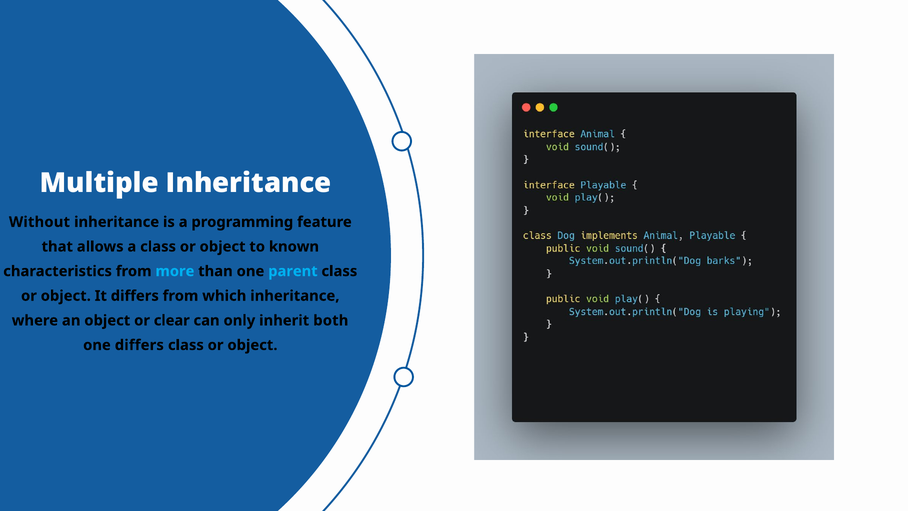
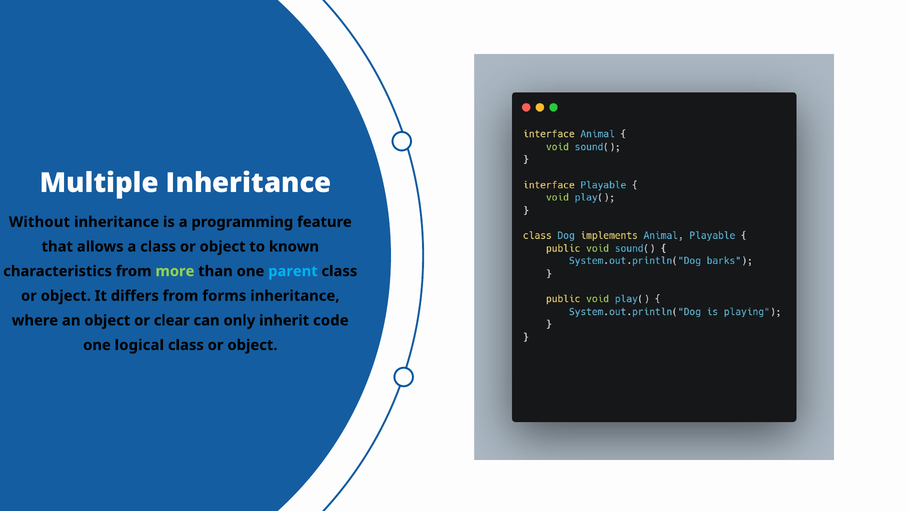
more colour: light blue -> light green (175, 271)
which: which -> forms (224, 296)
both: both -> code (331, 320)
one differs: differs -> logical (139, 345)
